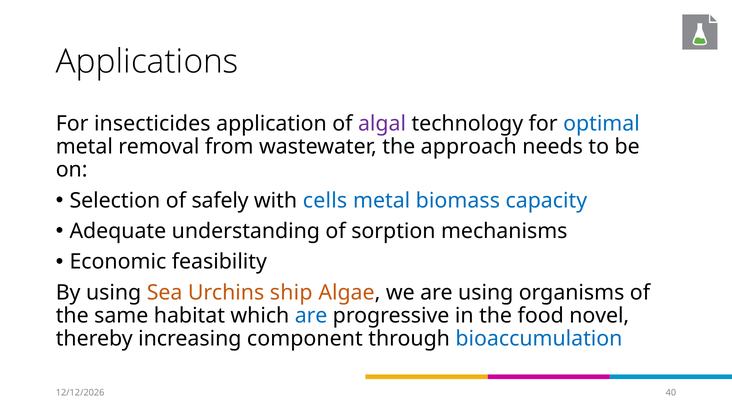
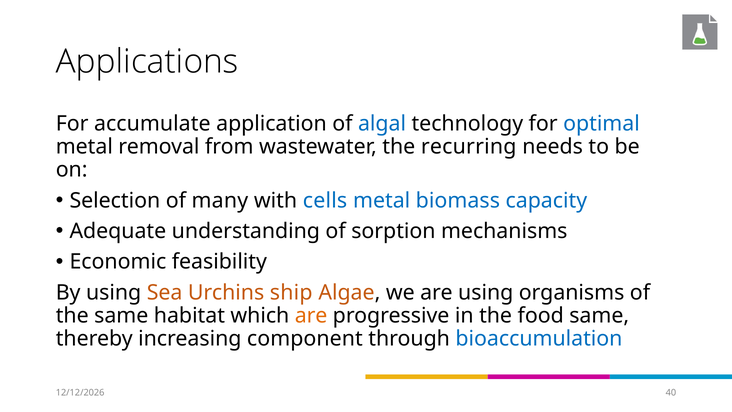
insecticides: insecticides -> accumulate (152, 124)
algal colour: purple -> blue (382, 124)
approach: approach -> recurring (469, 147)
safely: safely -> many (220, 200)
are colour: blue -> orange (311, 315)
food novel: novel -> same (599, 315)
